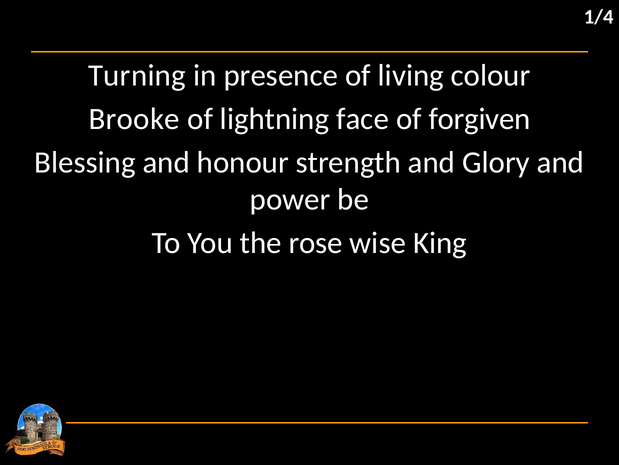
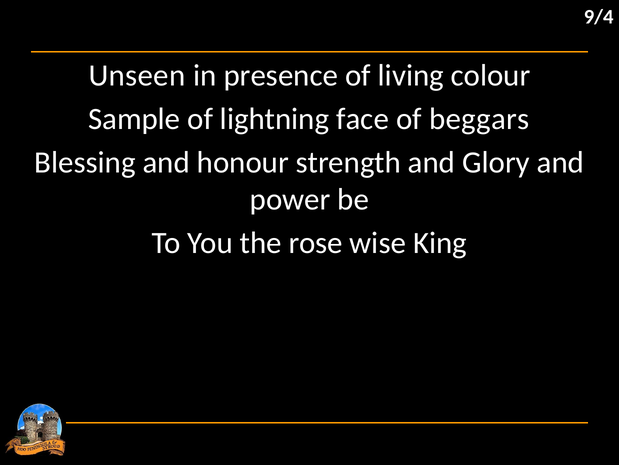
1/4: 1/4 -> 9/4 (599, 17)
Turning: Turning -> Unseen (137, 76)
Brooke: Brooke -> Sample (134, 119)
forgiven: forgiven -> beggars (479, 119)
